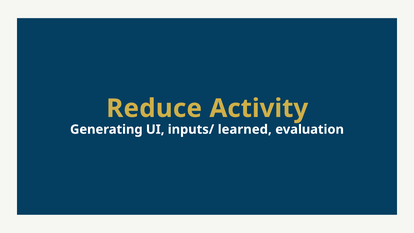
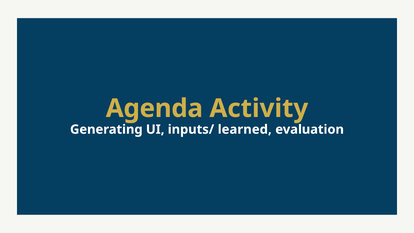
Reduce: Reduce -> Agenda (154, 108)
